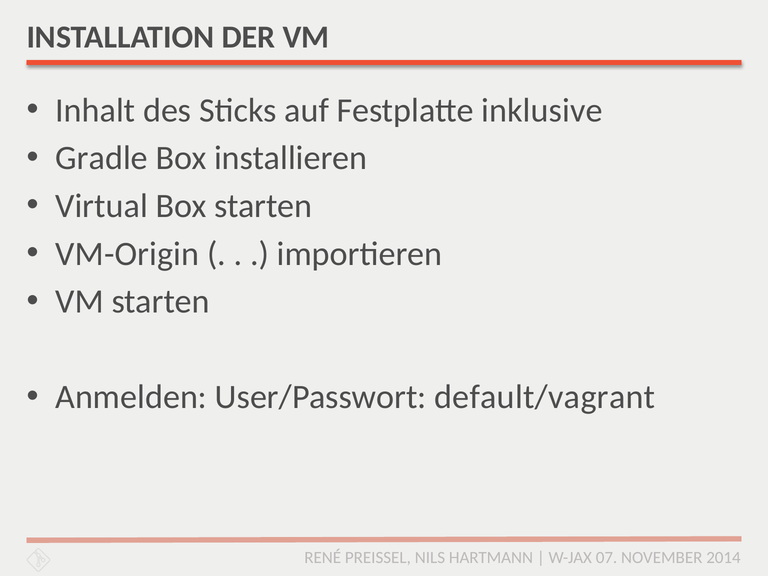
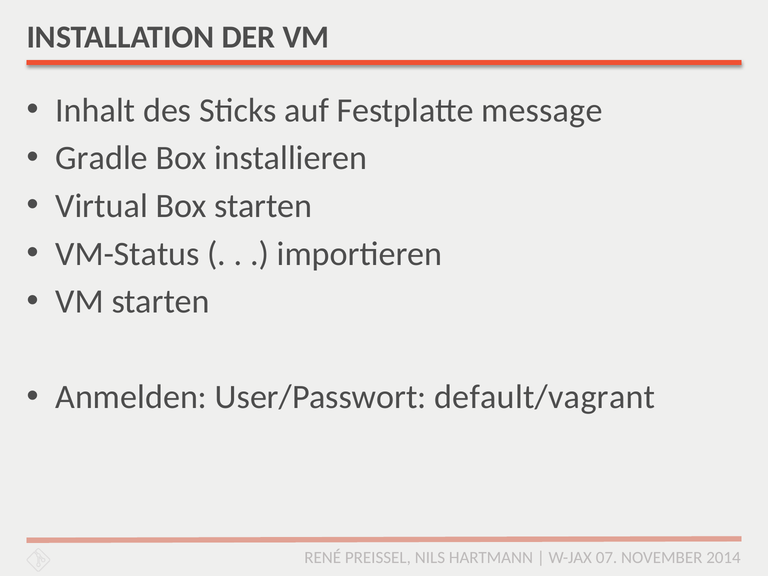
inklusive: inklusive -> message (542, 110)
VM-Origin: VM-Origin -> VM-Status (127, 254)
